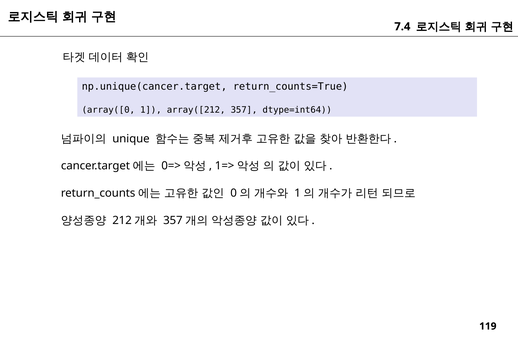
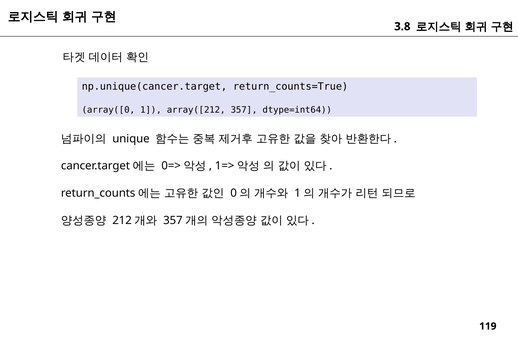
7.4: 7.4 -> 3.8 (402, 27)
